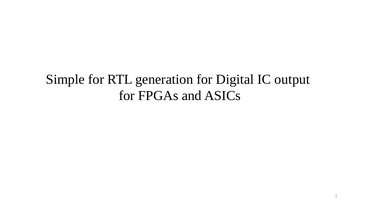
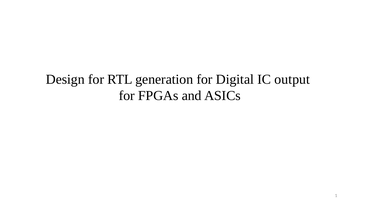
Simple: Simple -> Design (65, 79)
